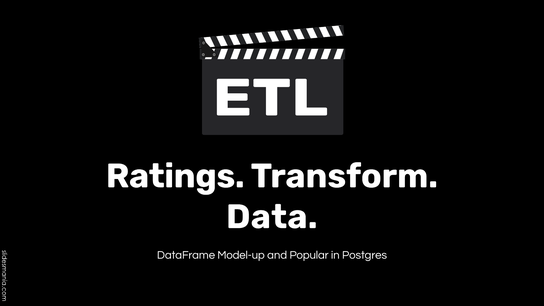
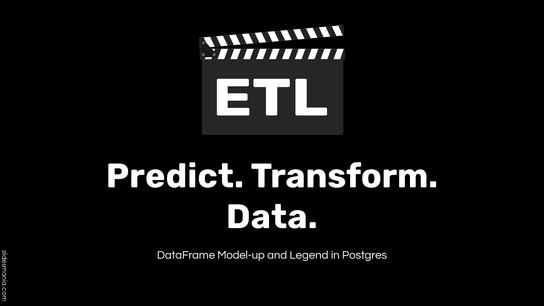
Ratings: Ratings -> Predict (175, 176)
Popular: Popular -> Legend (309, 255)
